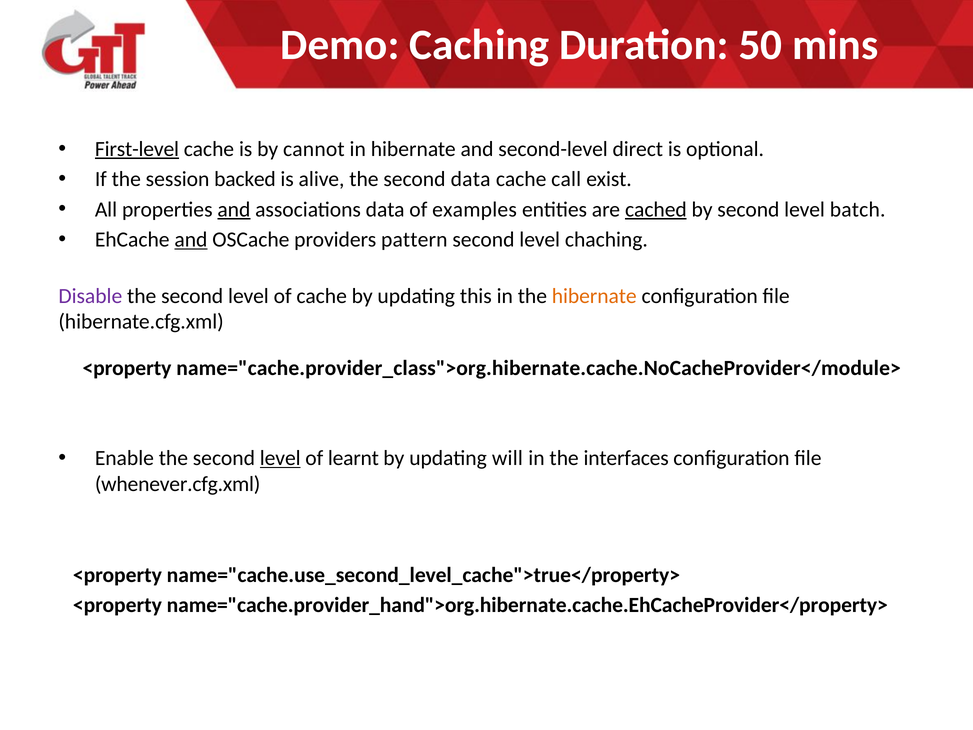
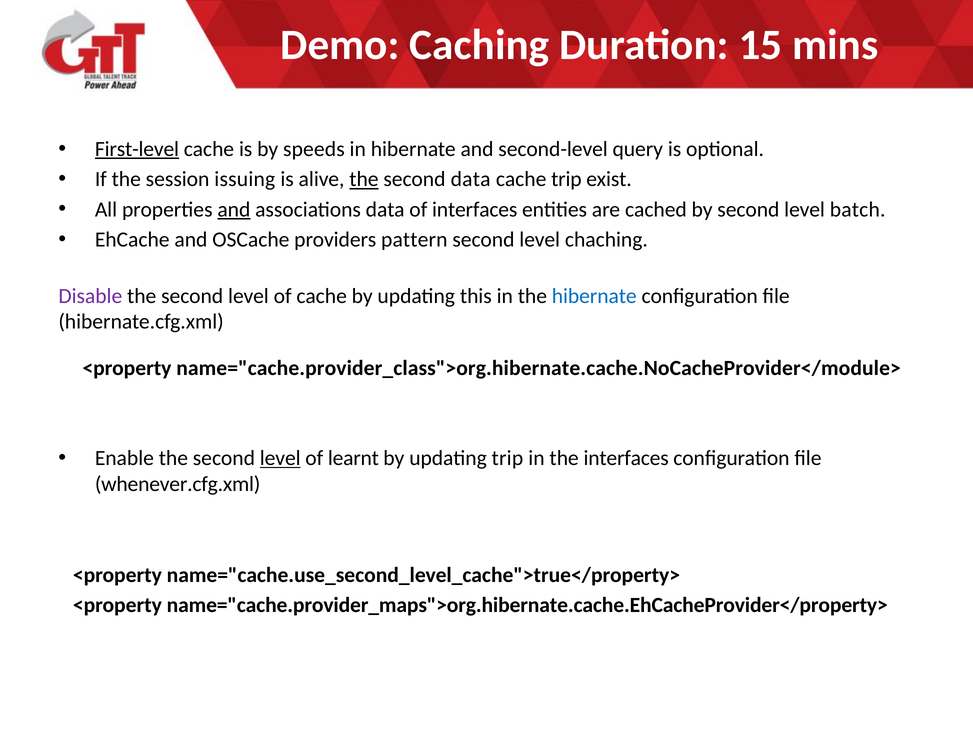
50: 50 -> 15 (760, 45)
cannot: cannot -> speeds (314, 149)
direct: direct -> query (638, 149)
backed: backed -> issuing (245, 179)
the underline: none -> present (364, 179)
cache call: call -> trip (566, 179)
of examples: examples -> interfaces (475, 209)
cached underline: present -> none (656, 209)
and underline: present -> none (191, 240)
hibernate colour: orange -> blue (594, 296)
updating will: will -> trip (507, 458)
name="cache.provider_hand">org.hibernate.cache.EhCacheProvider</property>: name="cache.provider_hand">org.hibernate.cache.EhCacheProvider</property> -> name="cache.provider_maps">org.hibernate.cache.EhCacheProvider</property> (527, 605)
